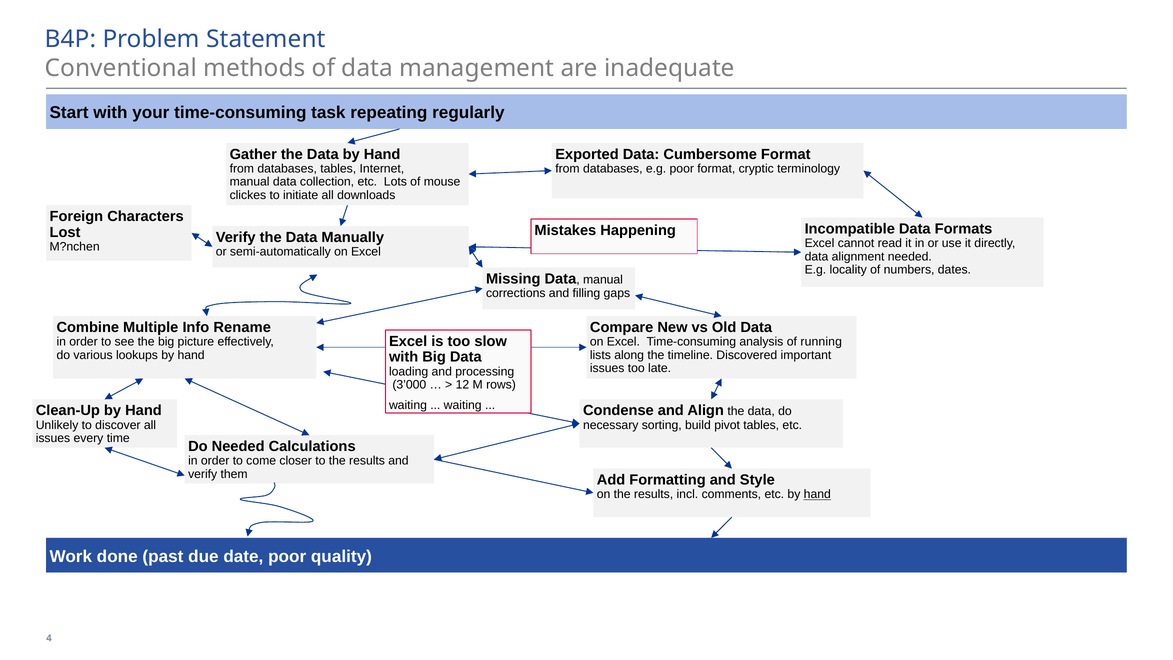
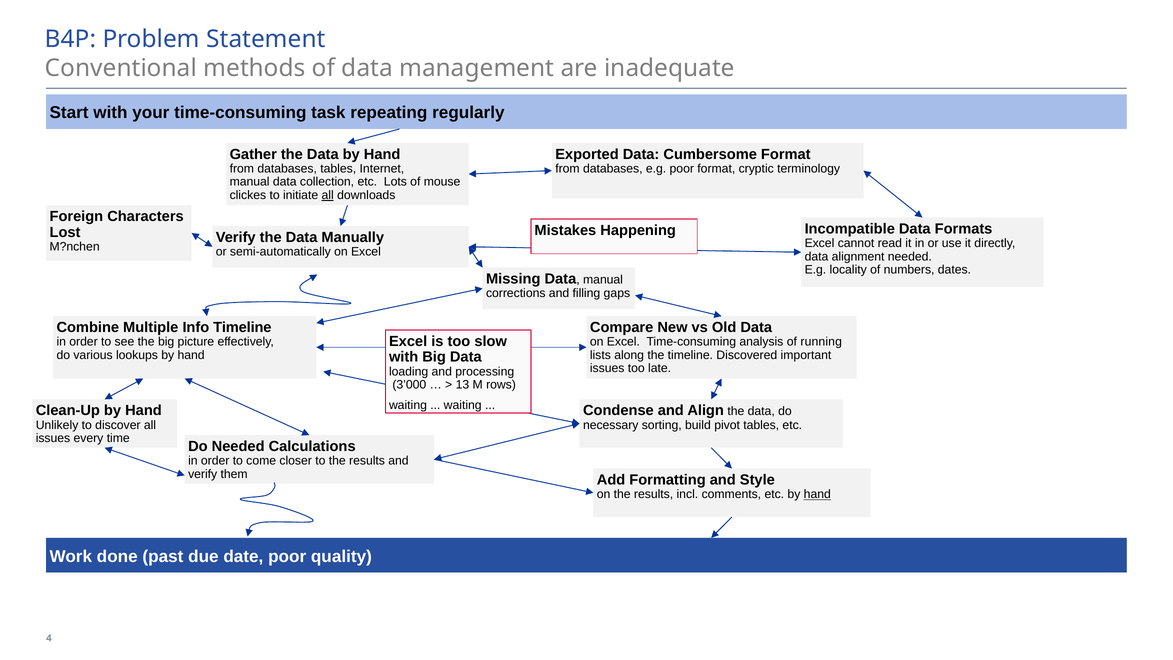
all underline: none -> present (328, 195)
Info Rename: Rename -> Timeline (242, 327)
12: 12 -> 13 (462, 385)
